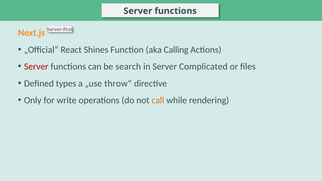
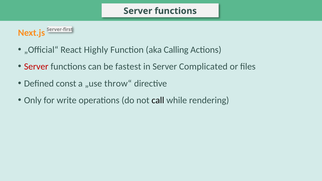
Shines: Shines -> Highly (96, 50)
search: search -> fastest (128, 67)
types: types -> const (66, 83)
call colour: orange -> black (158, 100)
